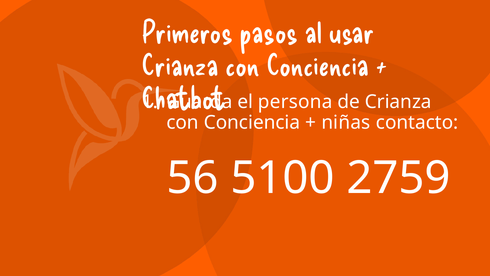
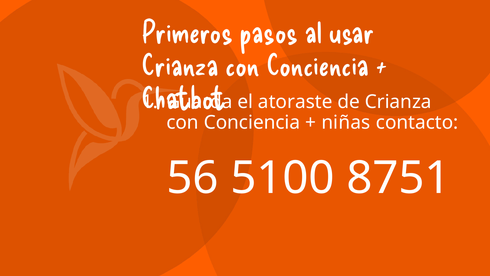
persona: persona -> atoraste (295, 102)
2759: 2759 -> 8751 (399, 178)
